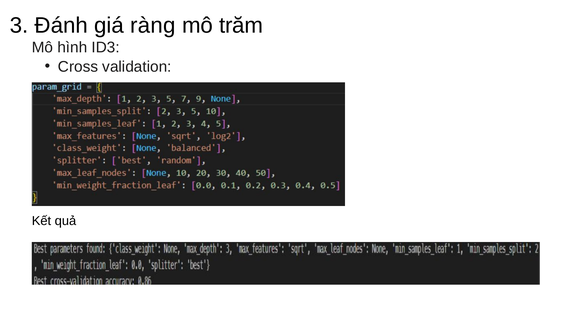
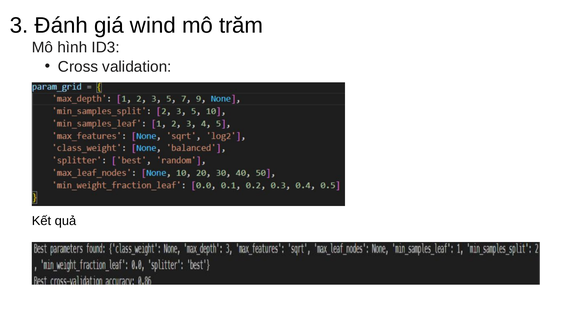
ràng: ràng -> wind (153, 25)
